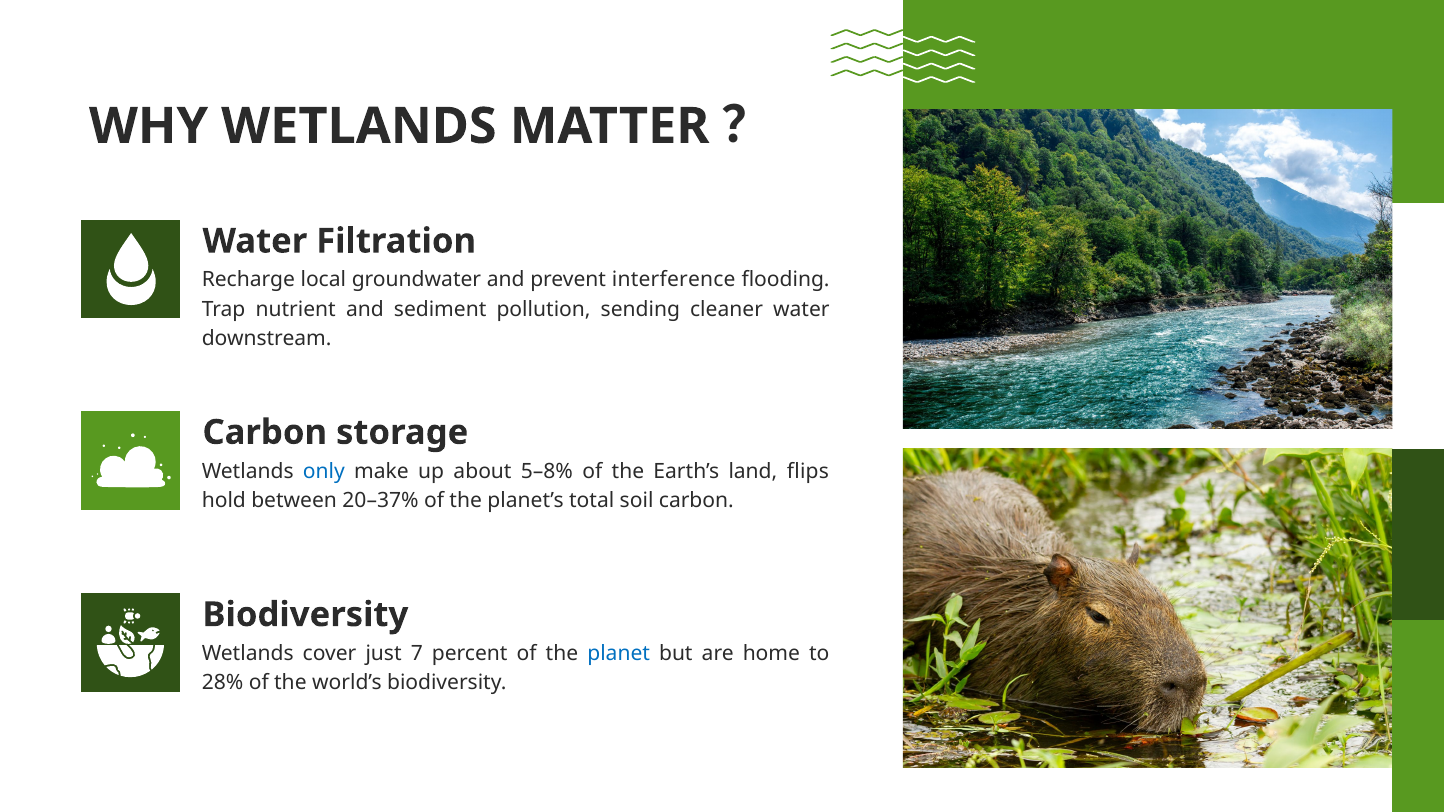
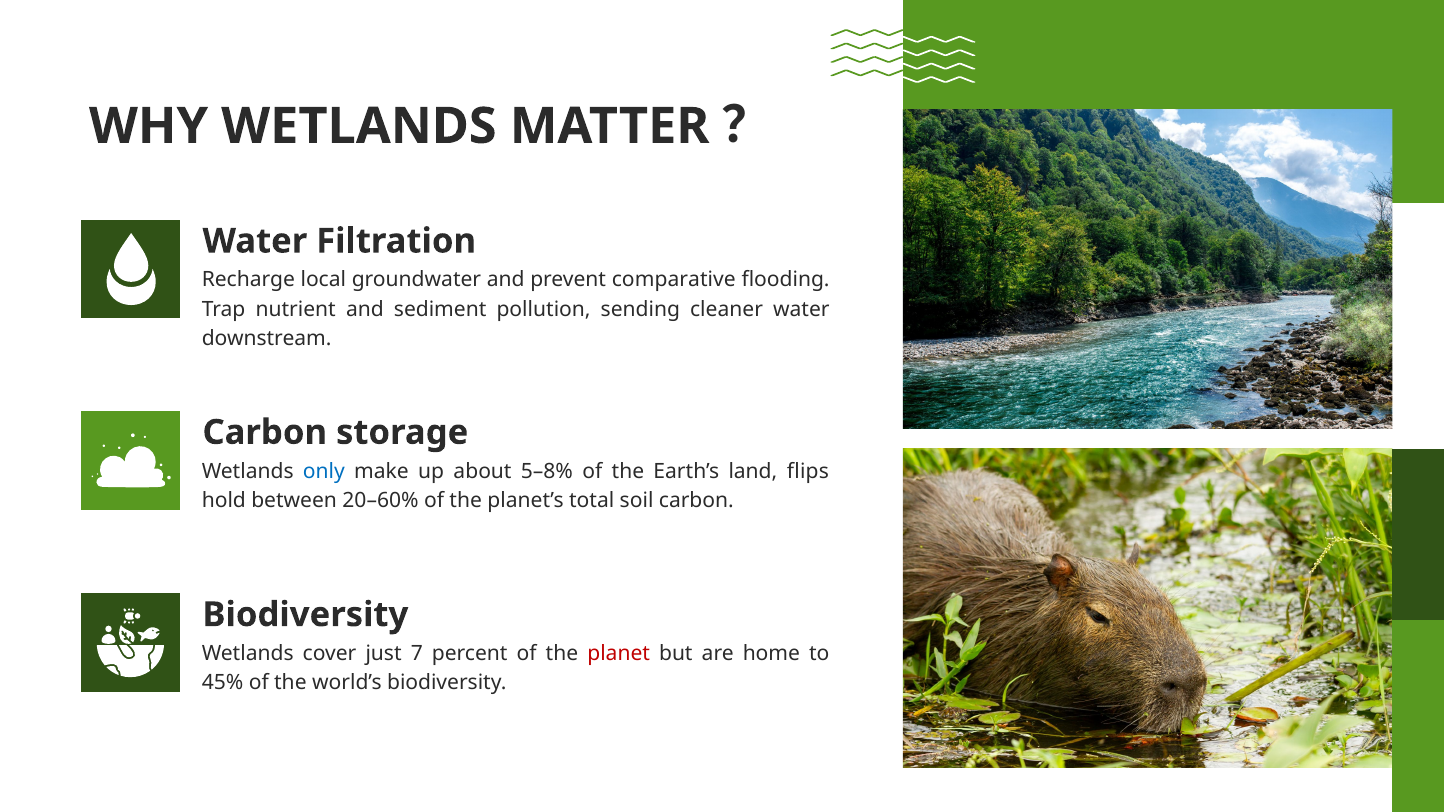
interference: interference -> comparative (674, 280)
20–37%: 20–37% -> 20–60% (381, 501)
planet colour: blue -> red (619, 654)
28%: 28% -> 45% (223, 683)
